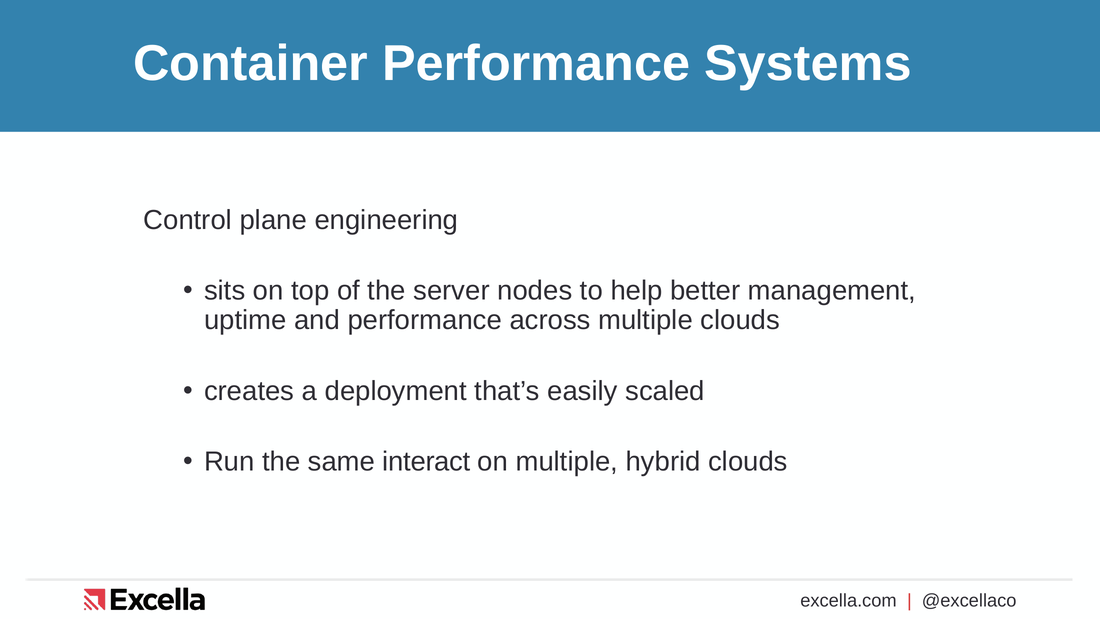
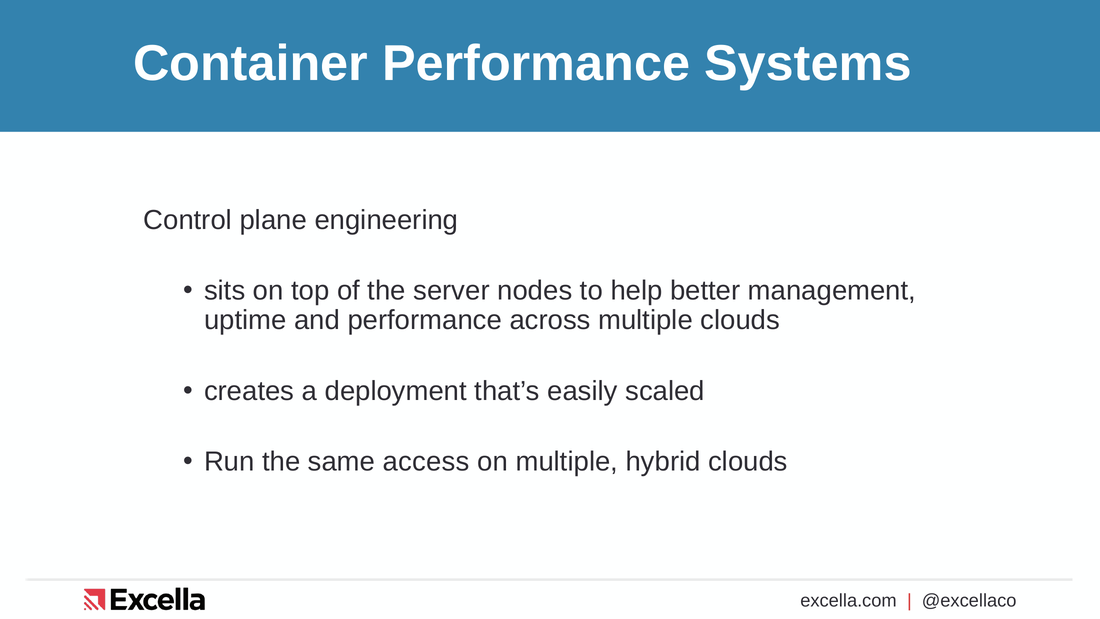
interact: interact -> access (426, 462)
